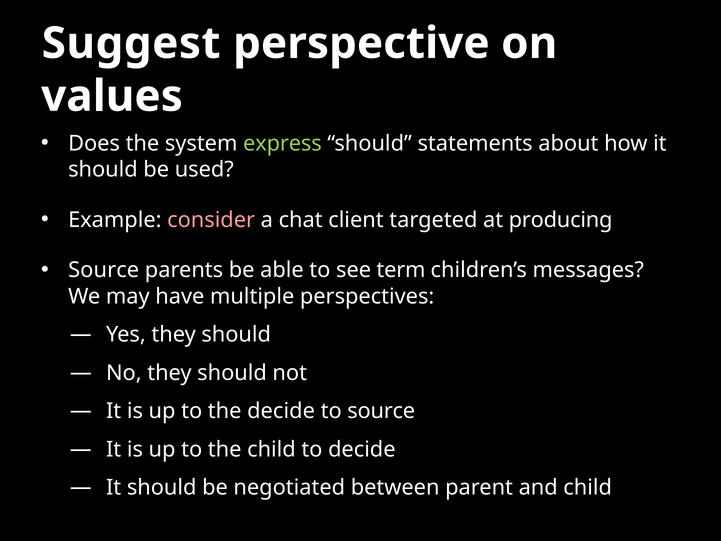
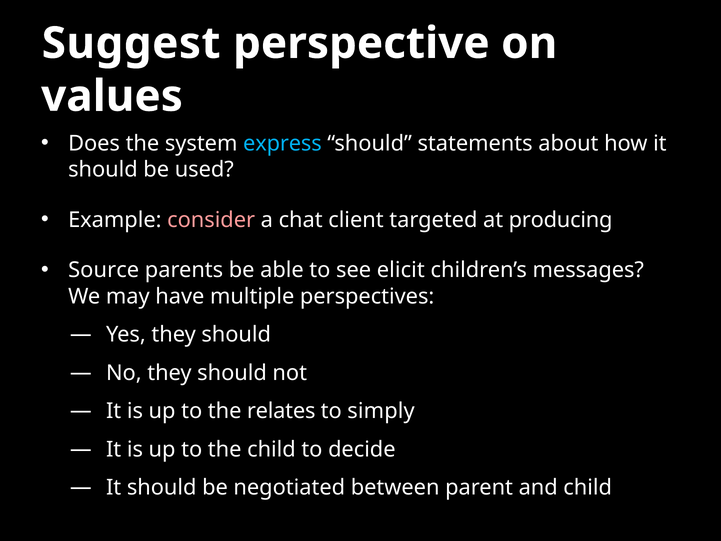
express colour: light green -> light blue (282, 143)
term: term -> elicit (401, 270)
the decide: decide -> relates (281, 411)
to source: source -> simply (381, 411)
